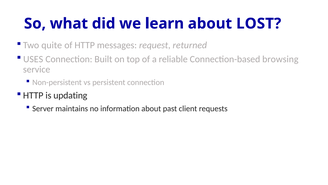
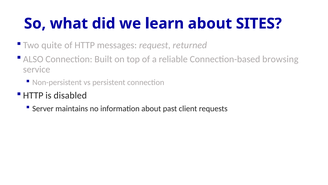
LOST: LOST -> SITES (259, 24)
USES: USES -> ALSO (33, 59)
updating: updating -> disabled (70, 95)
